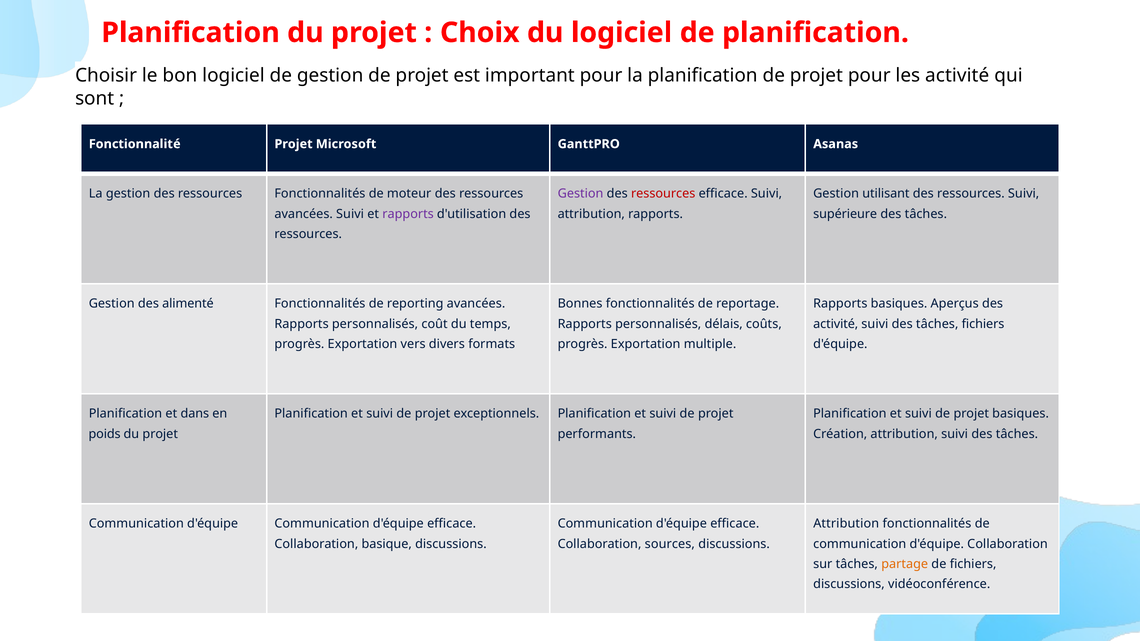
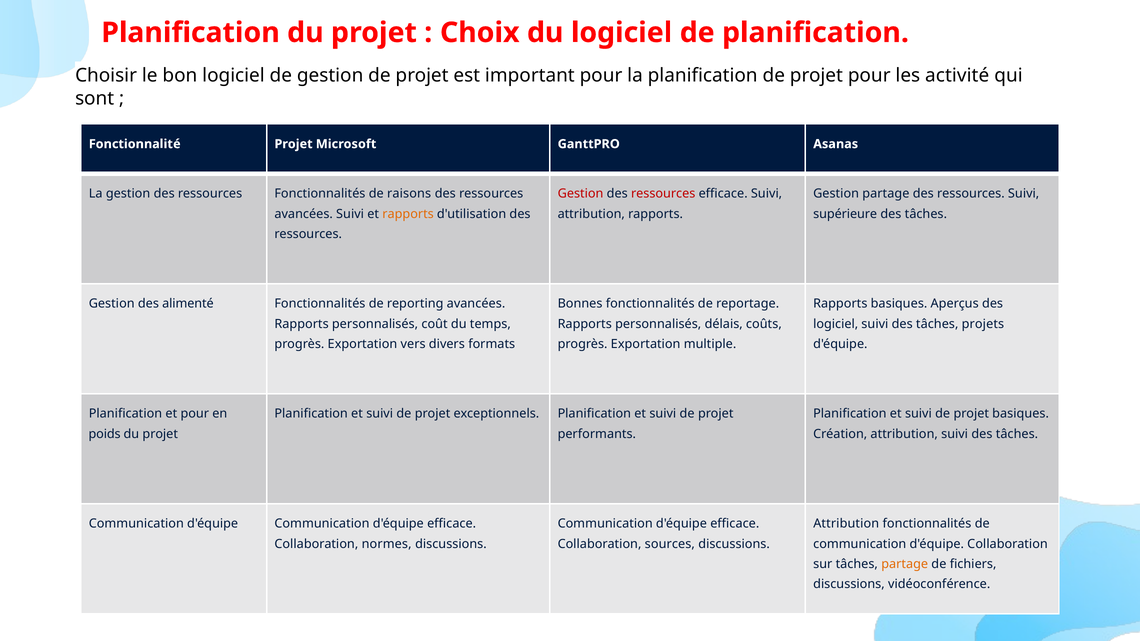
moteur: moteur -> raisons (409, 194)
Gestion colour: purple -> red (581, 194)
Gestion utilisant: utilisant -> partage (886, 194)
rapports colour: purple -> orange (408, 214)
activité: activité -> logiciel (836, 324)
tâches fichiers: fichiers -> projets (983, 324)
et dans: dans -> pour (195, 414)
basique: basique -> normes (387, 544)
